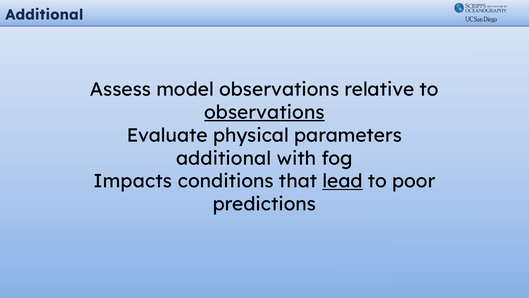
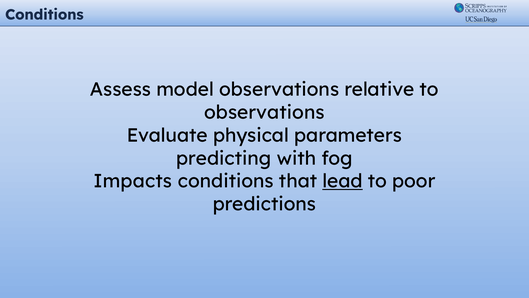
Additional: Additional -> Conditions (44, 15)
observations underline: present -> none (264, 112)
additional: additional -> predicting (224, 158)
